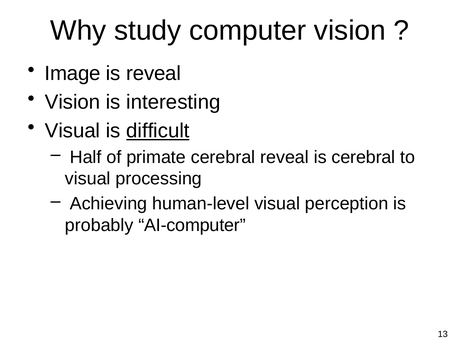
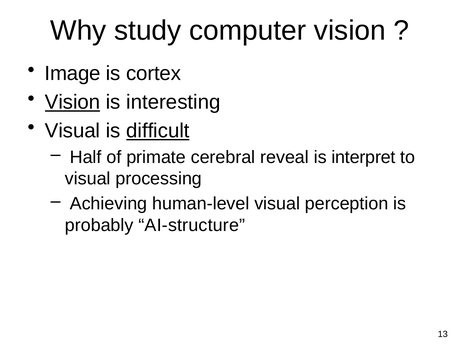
is reveal: reveal -> cortex (154, 73)
Vision underline: none -> present (73, 102)
is cerebral: cerebral -> interpret (363, 157)
AI‐computer: AI‐computer -> AI‐structure (192, 225)
